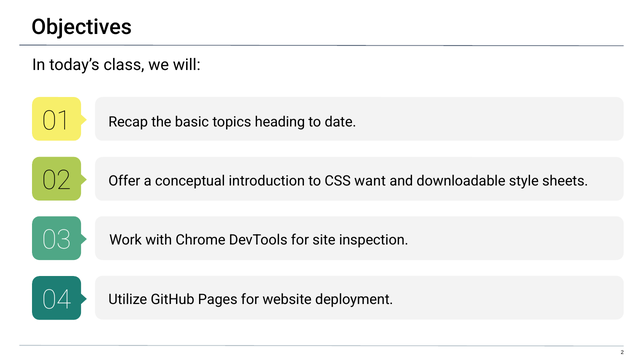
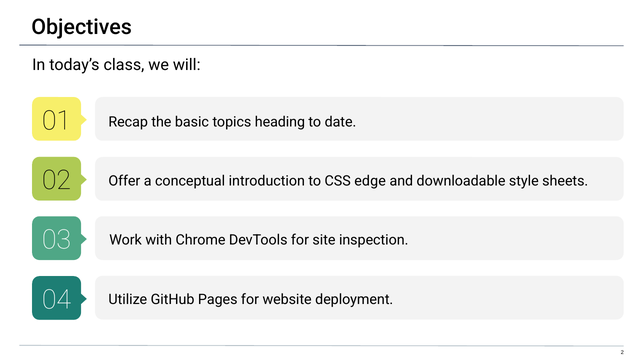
want: want -> edge (370, 181)
